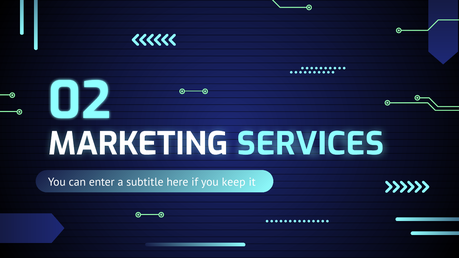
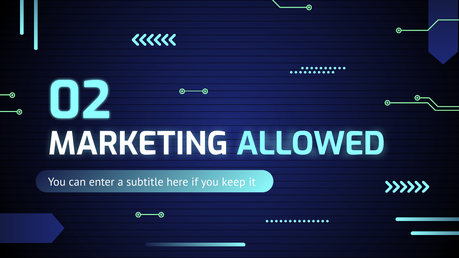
SERVICES: SERVICES -> ALLOWED (311, 144)
